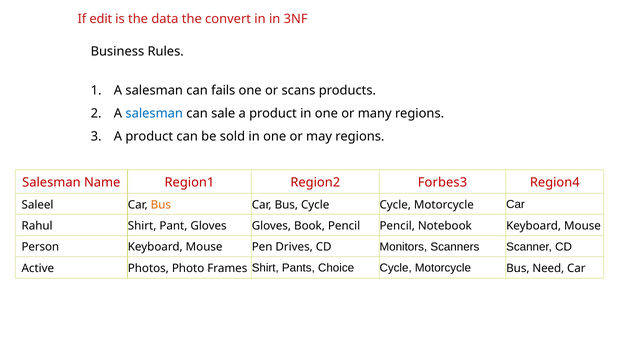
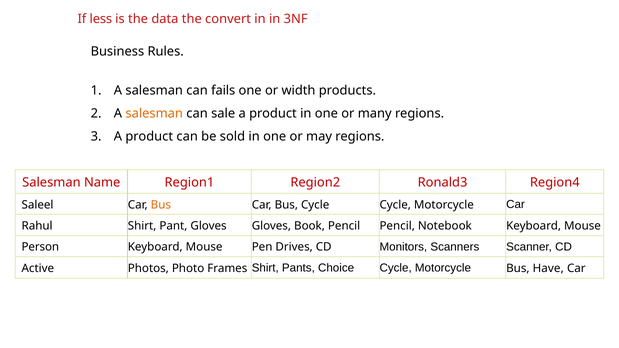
edit: edit -> less (101, 19)
scans: scans -> width (298, 90)
salesman colour: blue -> orange (154, 114)
Forbes3: Forbes3 -> Ronald3 (443, 183)
Need: Need -> Have (548, 269)
